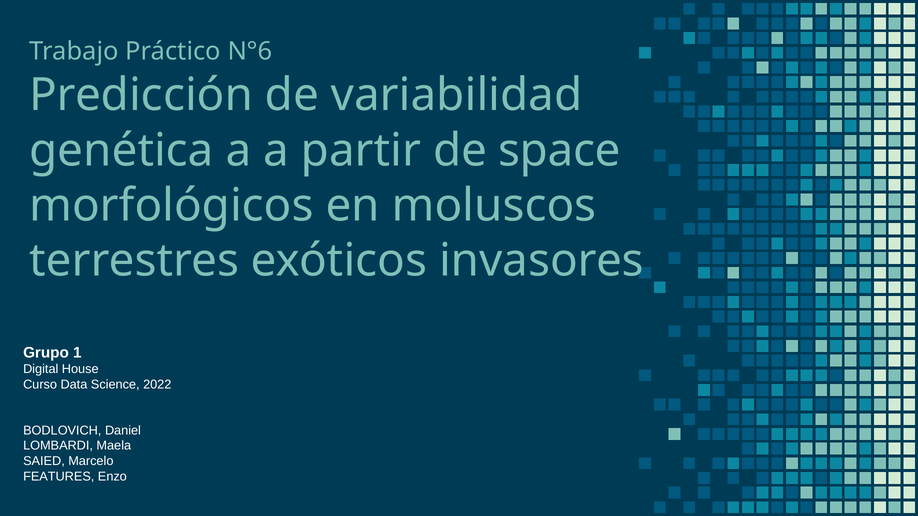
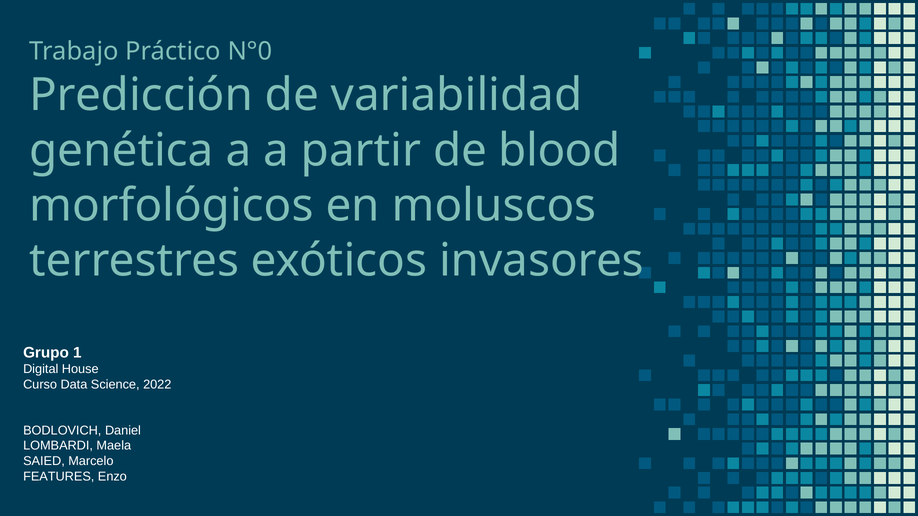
N°6: N°6 -> N°0 (250, 51)
space: space -> blood (559, 150)
